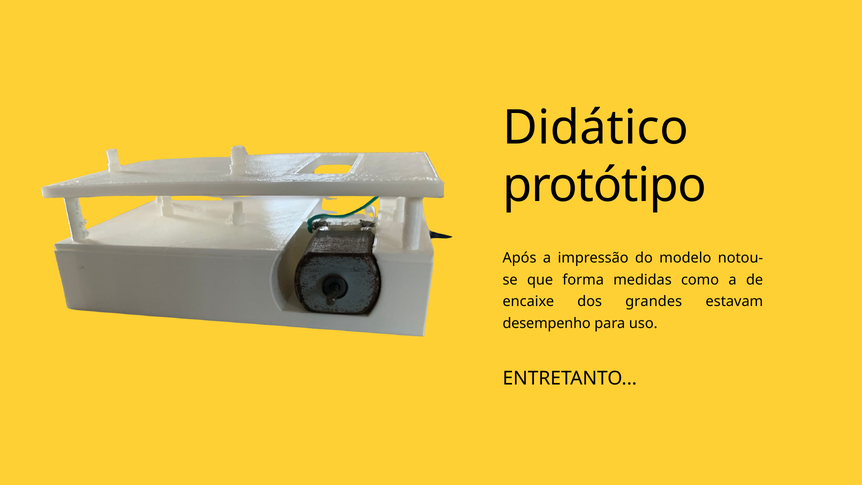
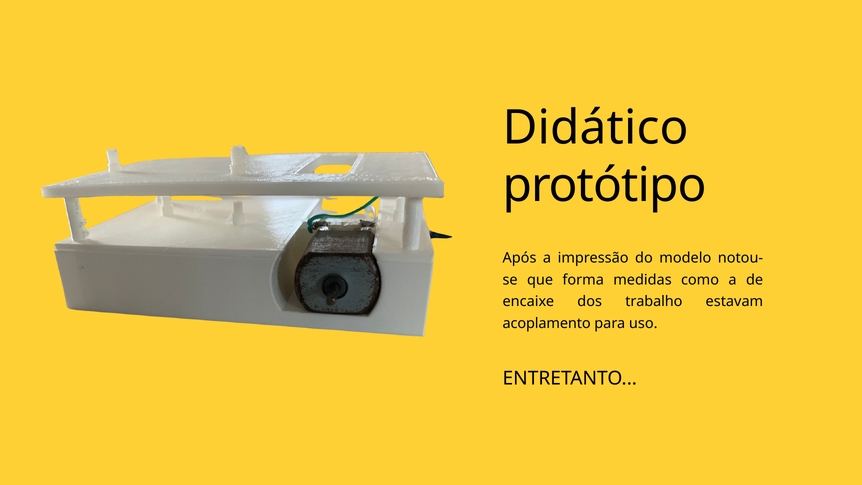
grandes: grandes -> trabalho (654, 302)
desempenho: desempenho -> acoplamento (547, 323)
